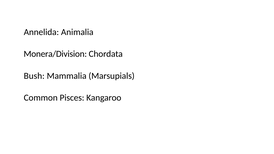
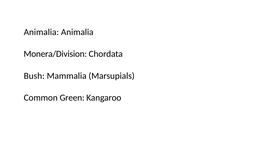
Annelida: Annelida -> Animalia (41, 32)
Pisces: Pisces -> Green (72, 98)
